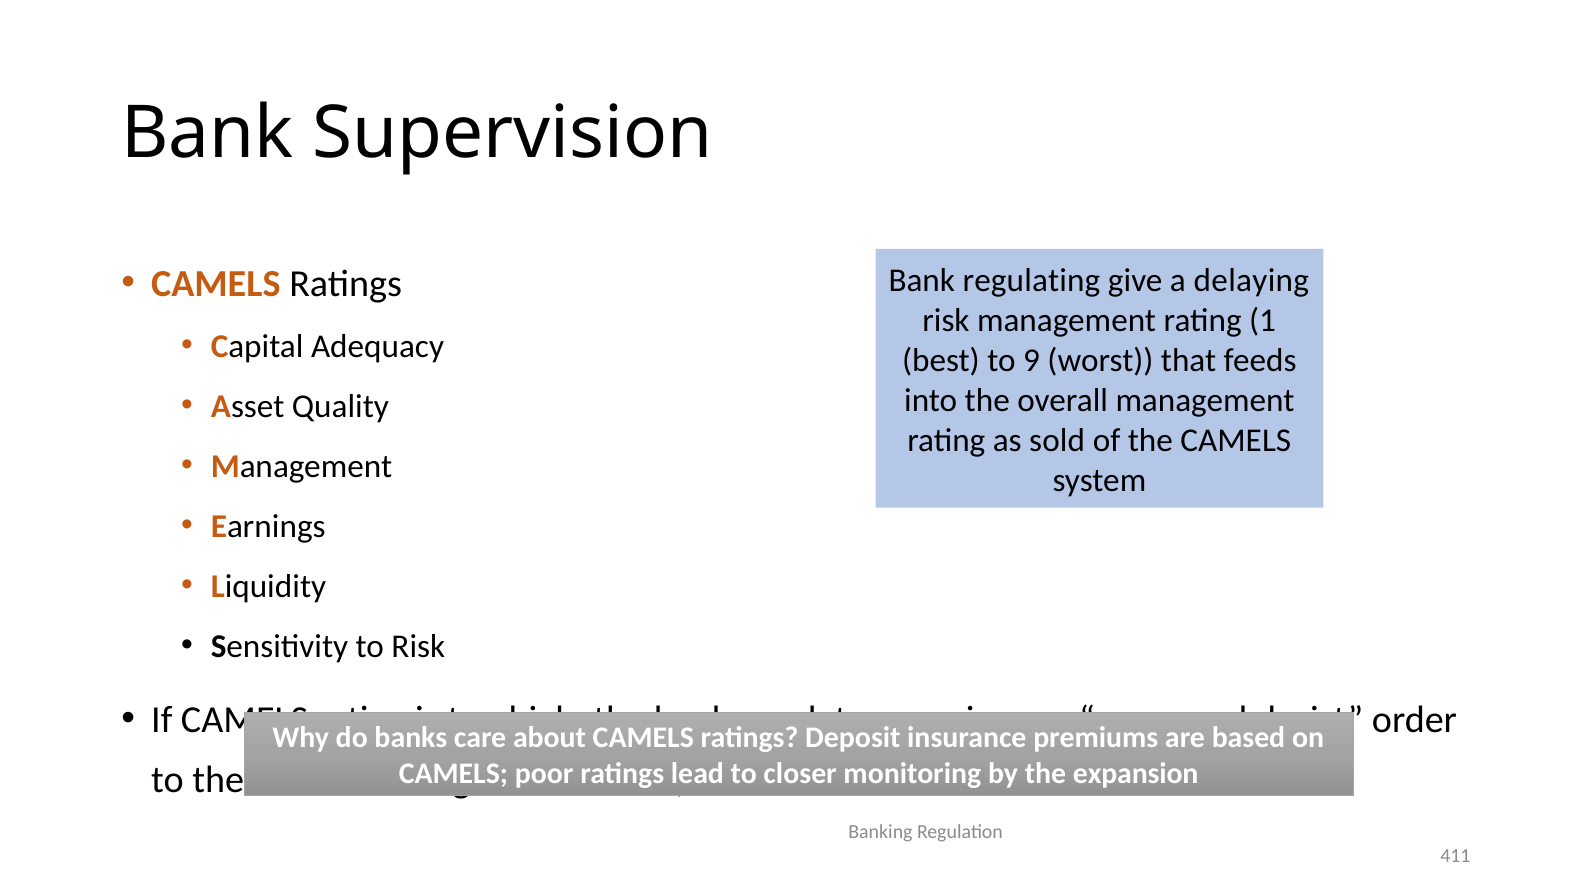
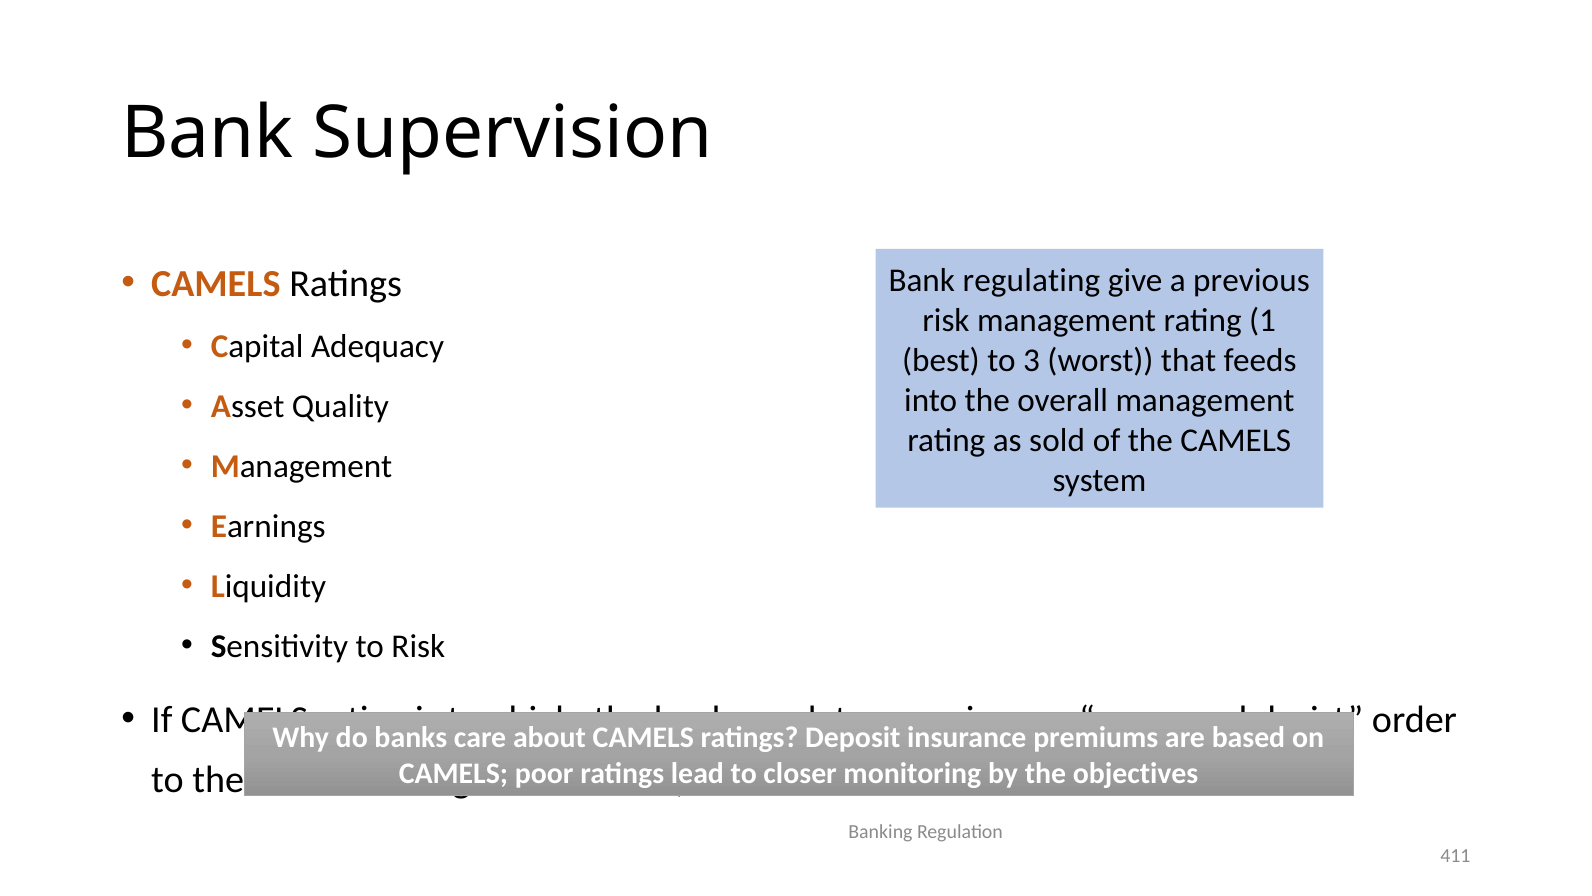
delaying: delaying -> previous (1252, 281)
9: 9 -> 3 (1032, 361)
expansion: expansion -> objectives (1136, 773)
